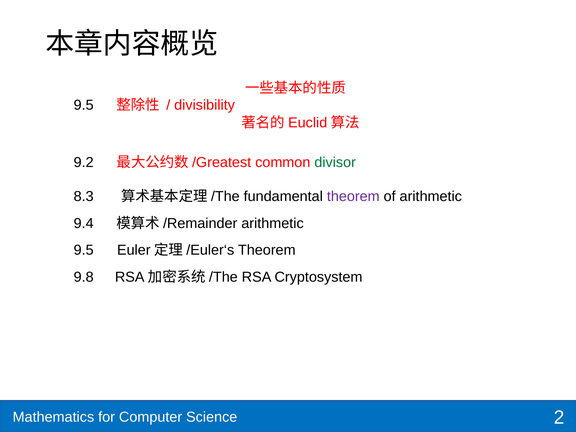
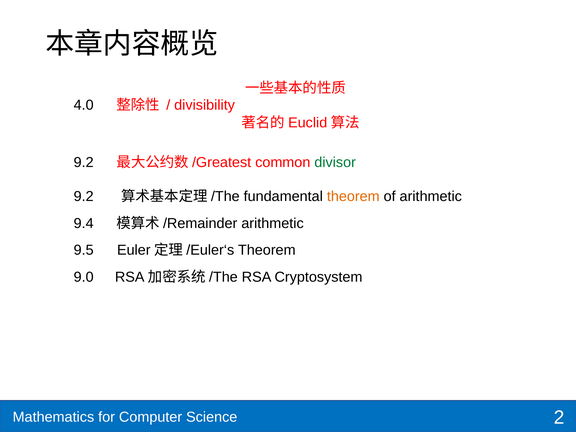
9.5: 9.5 -> 4.0 (84, 105)
8.3: 8.3 -> 9.2 (84, 196)
theorem colour: purple -> orange (353, 196)
9.8: 9.8 -> 9.0 (84, 277)
